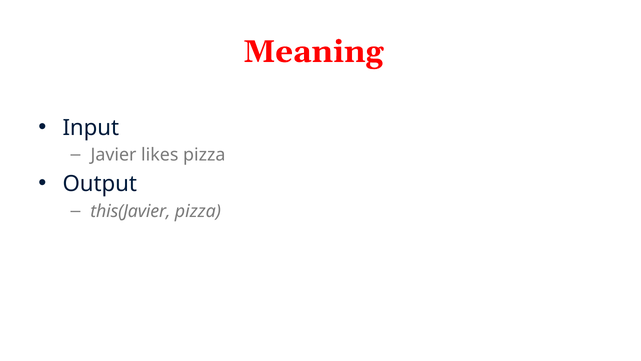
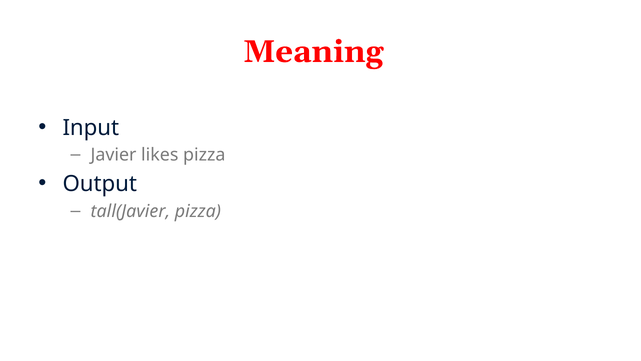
this(Javier: this(Javier -> tall(Javier (130, 211)
